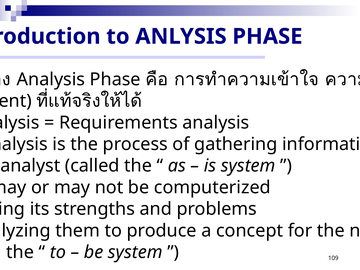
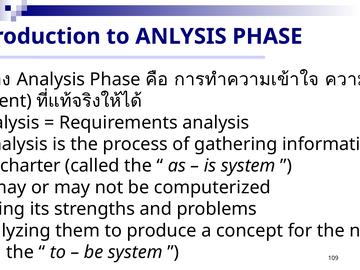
analyst: analyst -> charter (30, 166)
